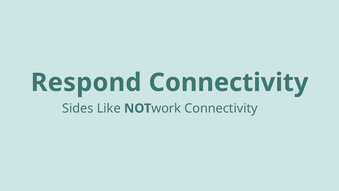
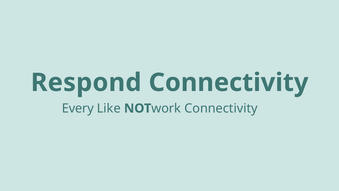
Sides: Sides -> Every (78, 108)
